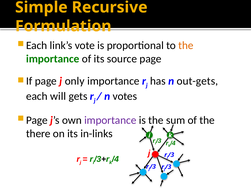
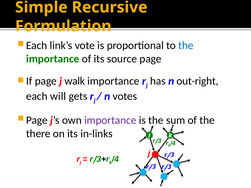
the colour: orange -> blue (186, 46)
only: only -> walk (75, 81)
out-gets: out-gets -> out-right (197, 81)
